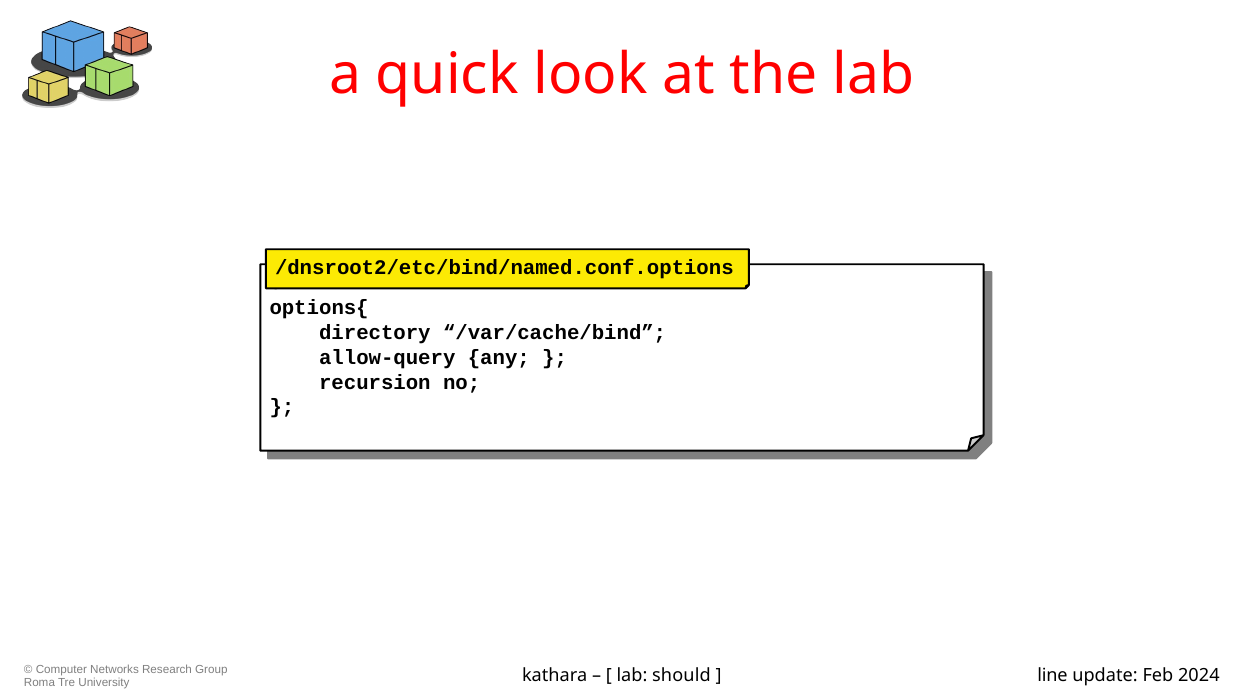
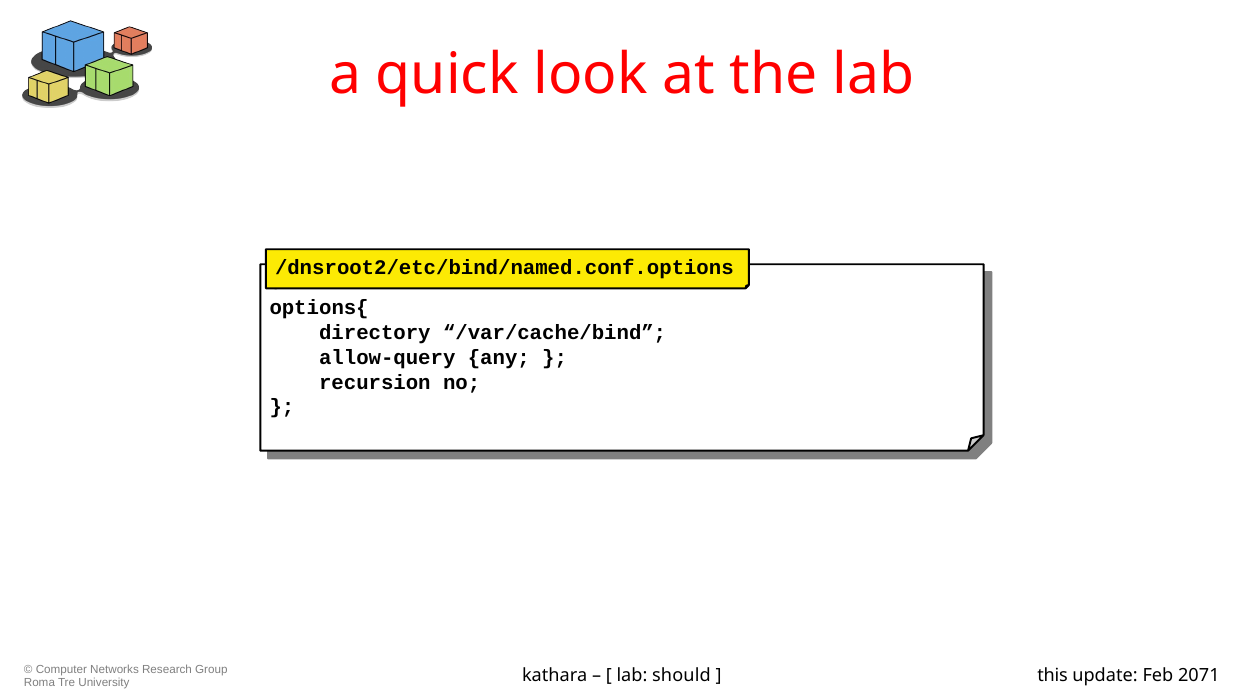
line: line -> this (1053, 675)
2024: 2024 -> 2071 (1199, 675)
